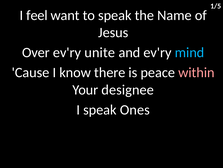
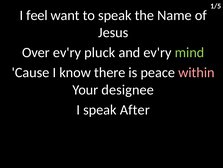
unite: unite -> pluck (100, 52)
mind colour: light blue -> light green (190, 52)
Ones: Ones -> After (135, 109)
